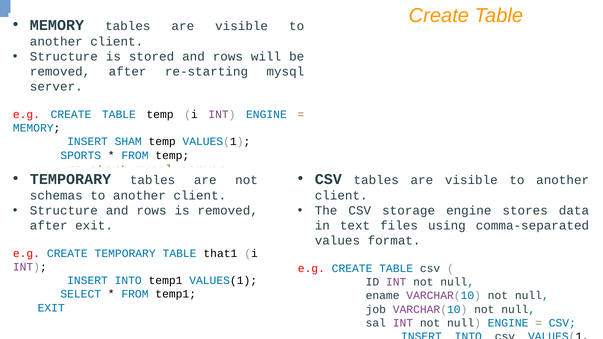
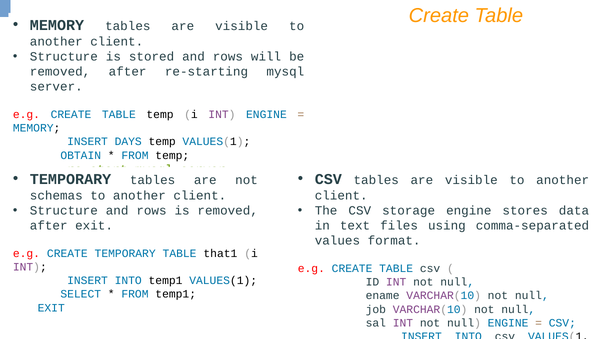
SHAM: SHAM -> DAYS (128, 142)
SPORTS: SPORTS -> OBTAIN (81, 155)
